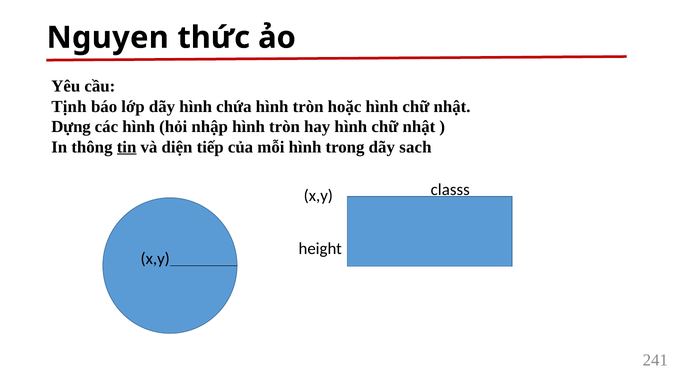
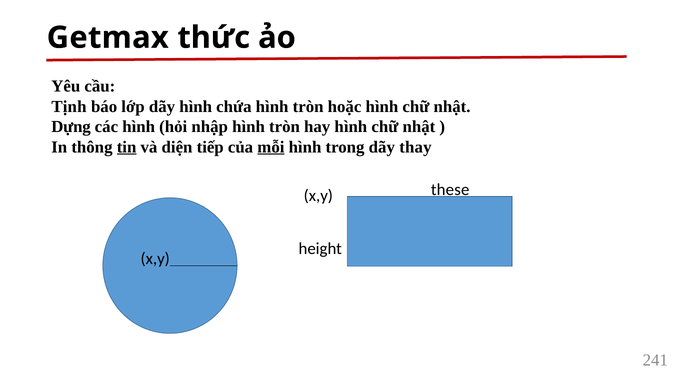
Nguyen: Nguyen -> Getmax (108, 38)
mỗi underline: none -> present (271, 147)
sach: sach -> thay (415, 147)
classs: classs -> these (450, 190)
